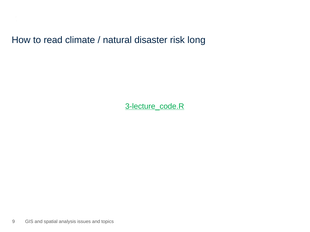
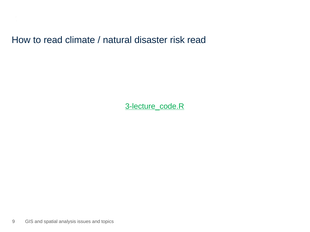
risk long: long -> read (197, 40)
